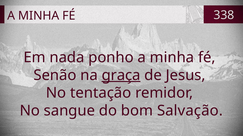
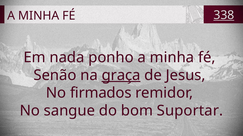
338 underline: none -> present (224, 15)
tentação: tentação -> firmados (101, 93)
Salvação: Salvação -> Suportar (190, 111)
